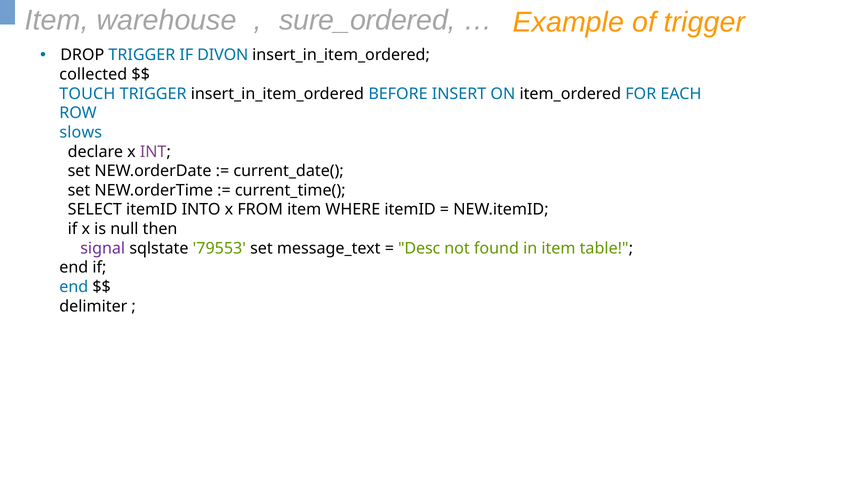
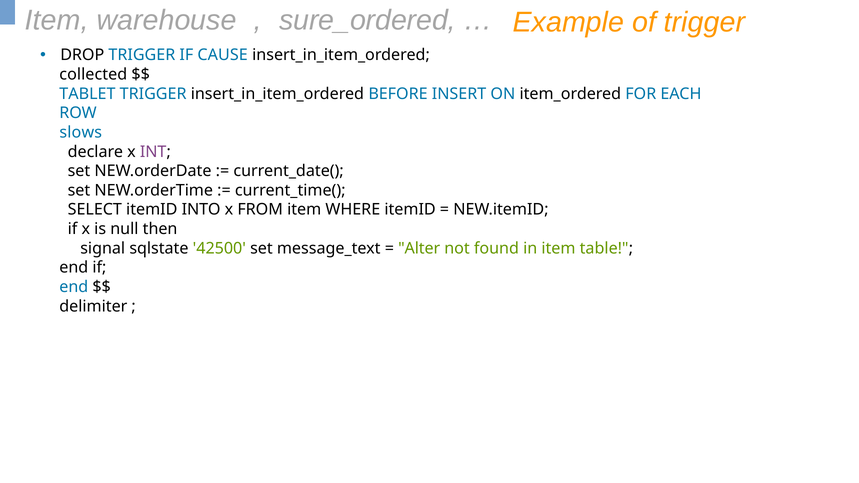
DIVON: DIVON -> CAUSE (223, 55)
TOUCH: TOUCH -> TABLET (87, 94)
signal colour: purple -> black (103, 248)
79553: 79553 -> 42500 (219, 248)
Desc: Desc -> Alter (419, 248)
